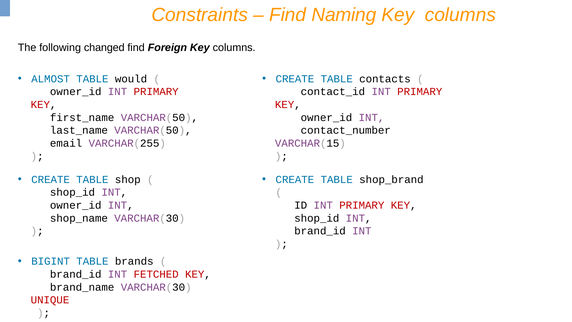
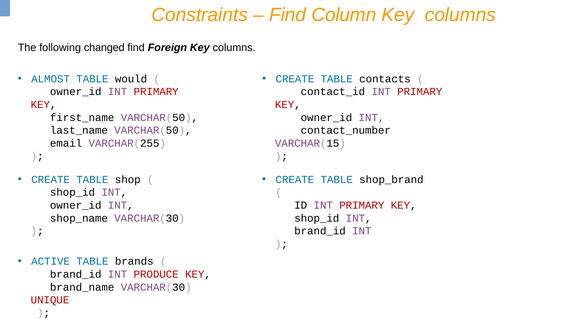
Naming: Naming -> Column (344, 15)
BIGINT: BIGINT -> ACTIVE (51, 261)
FETCHED: FETCHED -> PRODUCE (156, 274)
